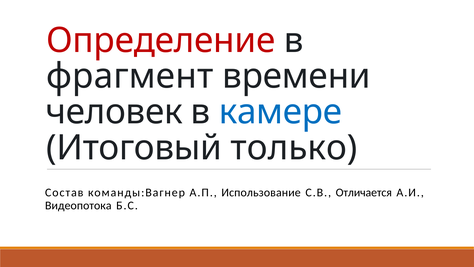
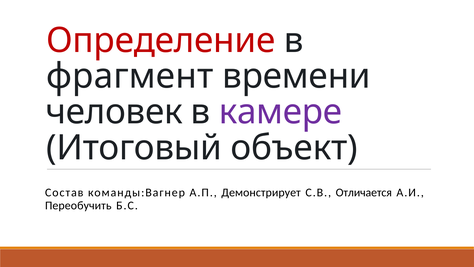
камере colour: blue -> purple (280, 112)
только: только -> объект (294, 148)
Использование: Использование -> Демонстрирует (261, 192)
Видеопотока: Видеопотока -> Переобучить (78, 205)
